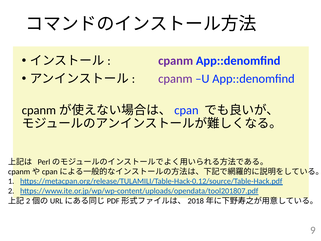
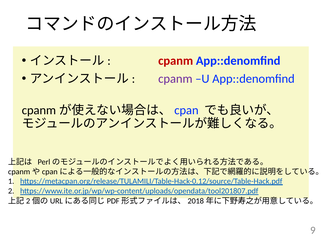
cpanm colour: purple -> red (176, 61)
